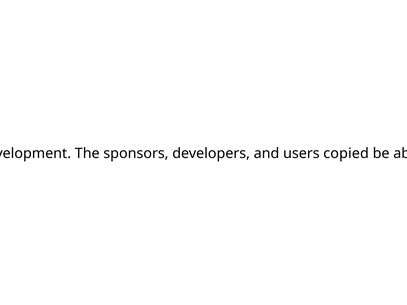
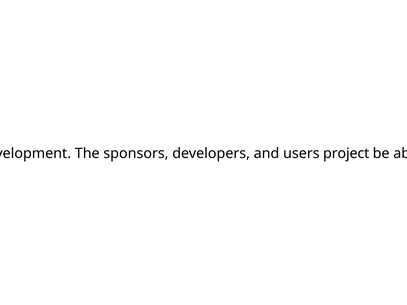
copied: copied -> project (346, 154)
